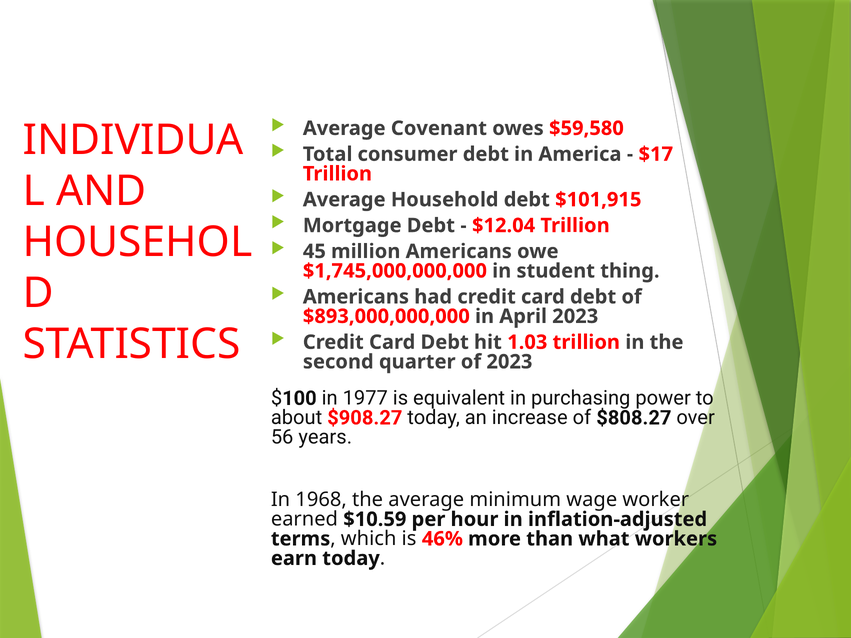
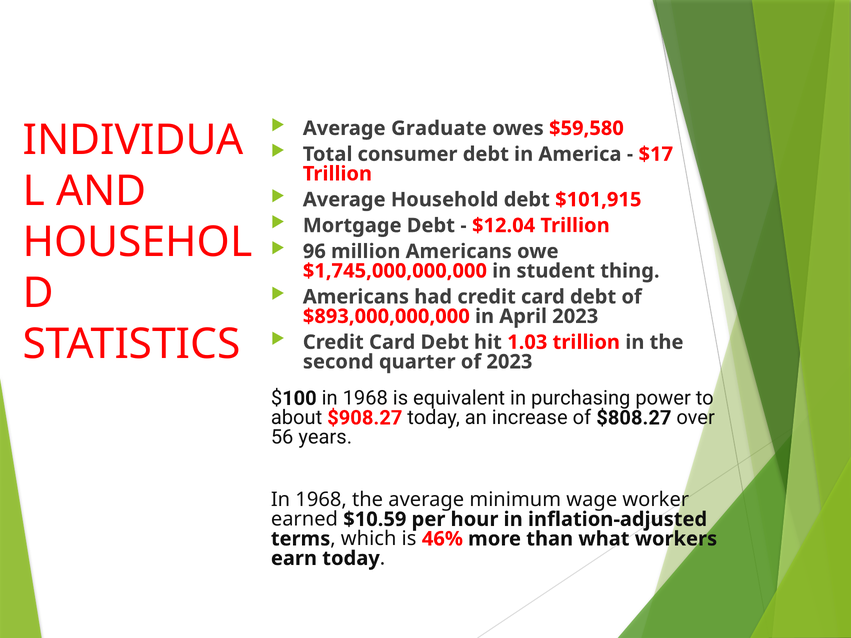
Covenant: Covenant -> Graduate (439, 128)
45: 45 -> 96 (314, 252)
$100 in 1977: 1977 -> 1968 (365, 398)
